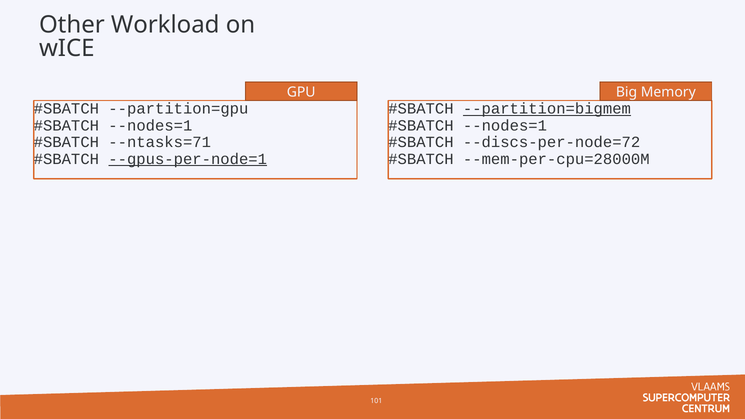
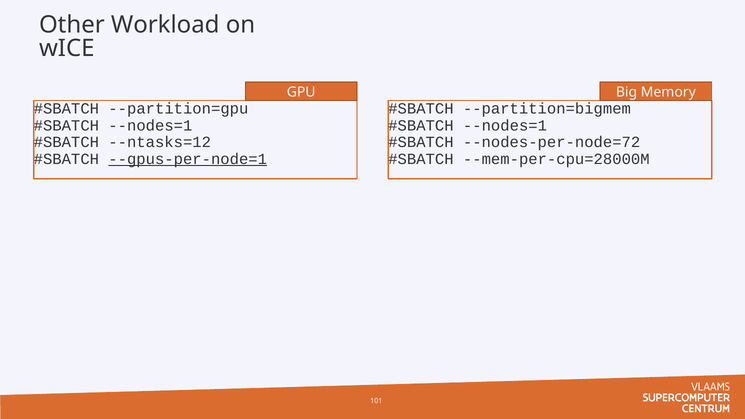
--partition=bigmem underline: present -> none (547, 109)
--ntasks=71: --ntasks=71 -> --ntasks=12 (160, 142)
--discs-per-node=72: --discs-per-node=72 -> --nodes-per-node=72 (552, 142)
